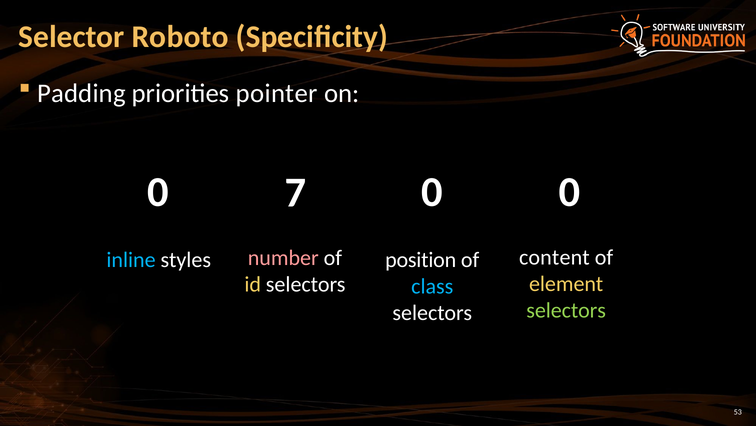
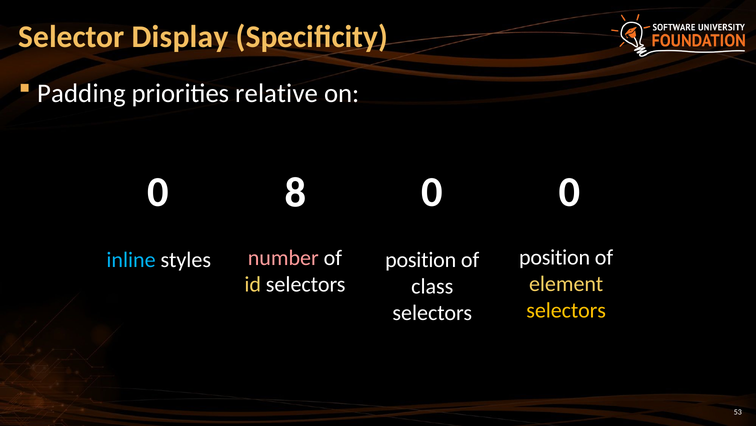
Roboto: Roboto -> Display (180, 37)
pointer: pointer -> relative (277, 93)
7: 7 -> 8 (295, 192)
content: content -> position (555, 257)
class colour: light blue -> white (432, 286)
selectors colour: light green -> yellow (566, 310)
